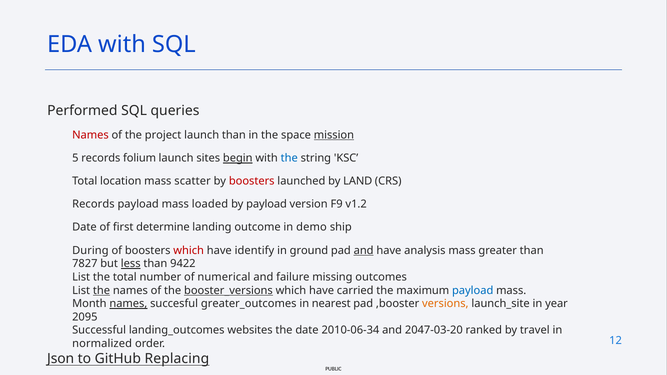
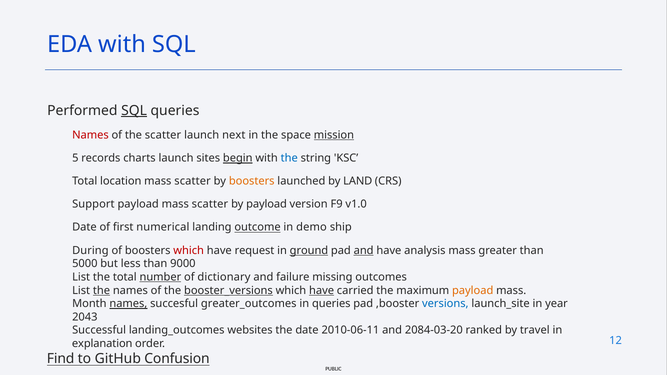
SQL underline: none -> present (134, 111)
the project: project -> scatter (163, 135)
launch than: than -> next (234, 135)
folium: folium -> charts (139, 158)
boosters colour: red -> orange (252, 181)
Records: Records -> Support (93, 204)
payload mass loaded: loaded -> scatter (210, 204)
v1.2: v1.2 -> v1.0 (356, 204)
determine: determine -> numerical (163, 227)
outcome underline: none -> present (258, 227)
identify: identify -> request (254, 250)
ground underline: none -> present (309, 250)
7827: 7827 -> 5000 (85, 264)
less underline: present -> none (131, 264)
9422: 9422 -> 9000 (183, 264)
number underline: none -> present (160, 277)
numerical: numerical -> dictionary (224, 277)
have underline: none -> present (322, 290)
payload colour: blue -> orange (473, 290)
in nearest: nearest -> queries (331, 304)
versions colour: orange -> blue (445, 304)
2095: 2095 -> 2043 (85, 317)
2010-06-34: 2010-06-34 -> 2010-06-11 (350, 330)
2047-03-20: 2047-03-20 -> 2084-03-20 (434, 330)
normalized: normalized -> explanation (102, 344)
Json: Json -> Find (61, 359)
Replacing: Replacing -> Confusion (177, 359)
